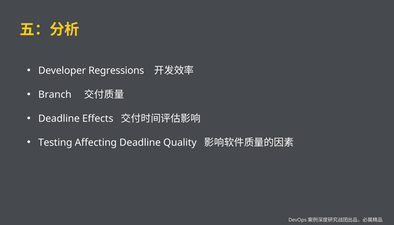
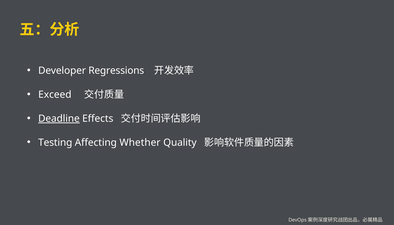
Branch: Branch -> Exceed (55, 94)
Deadline underline: none -> present (59, 118)
Affecting Deadline: Deadline -> Whether (140, 142)
